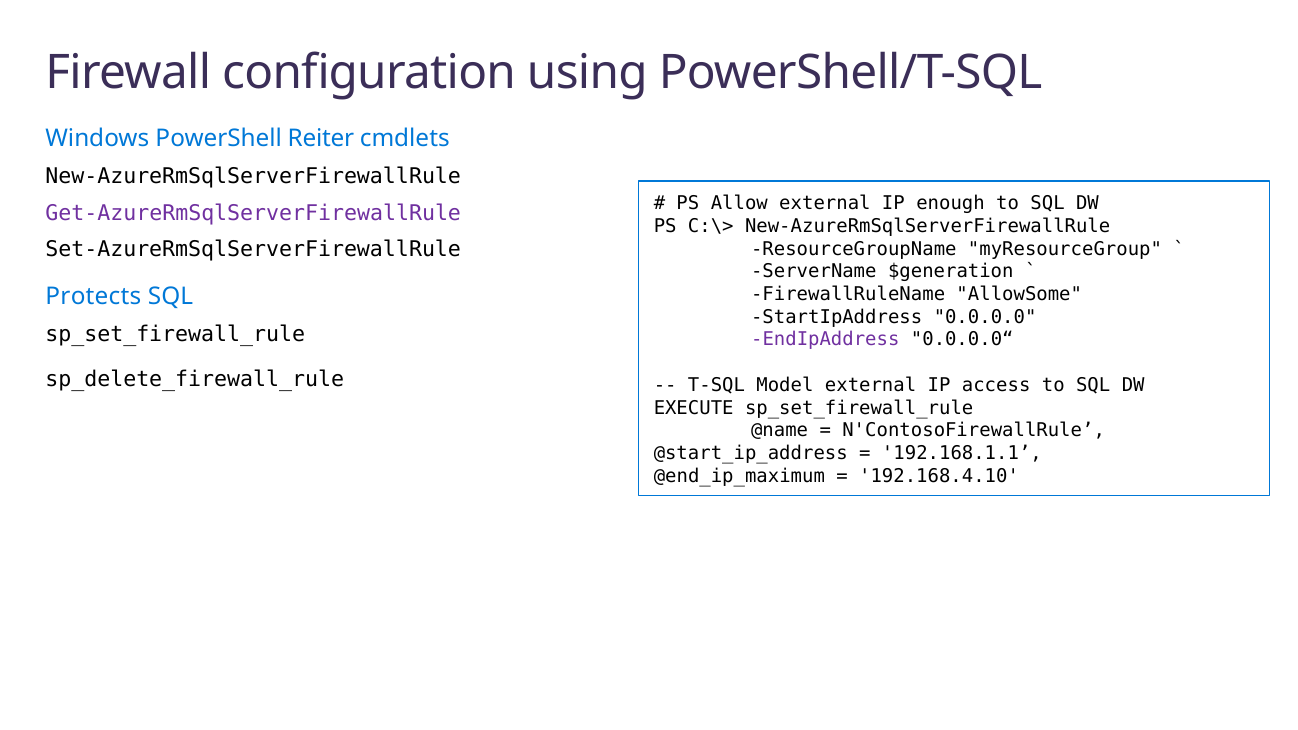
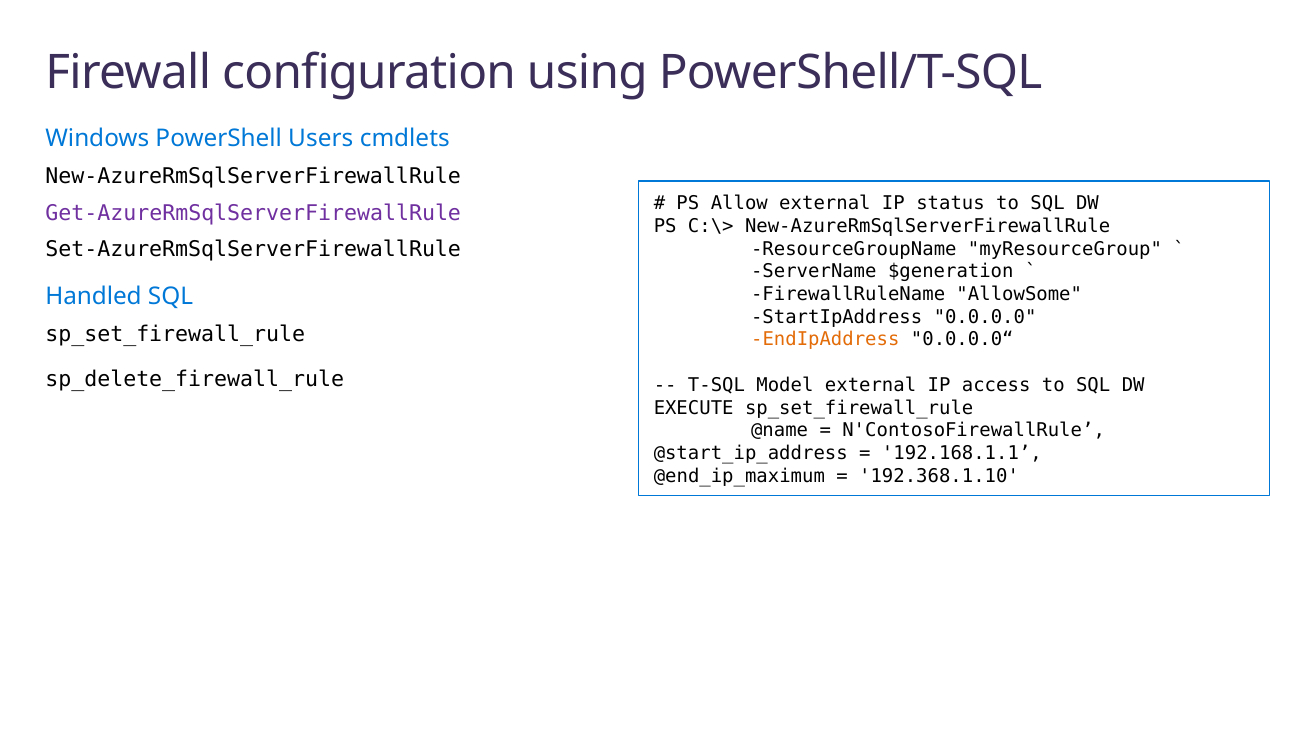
Reiter: Reiter -> Users (321, 139)
enough: enough -> status (951, 203)
Protects: Protects -> Handled (94, 297)
EndIpAddress colour: purple -> orange (825, 340)
192.168.4.10: 192.168.4.10 -> 192.368.1.10 (939, 476)
